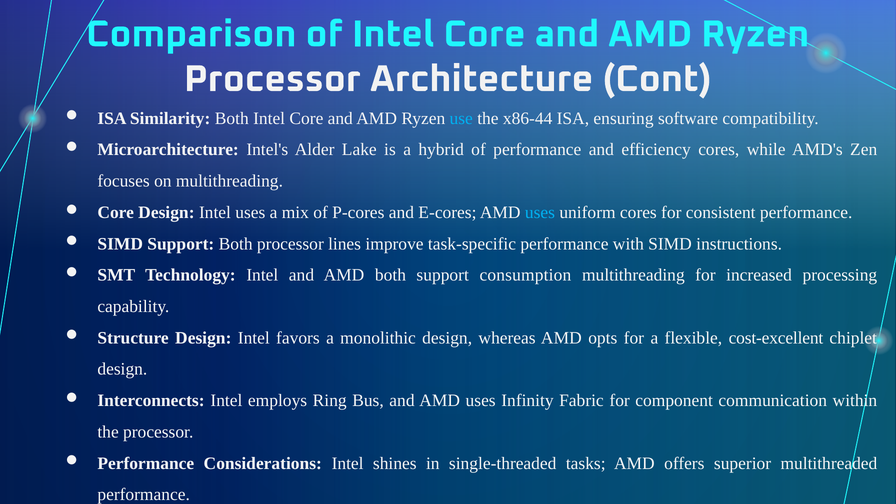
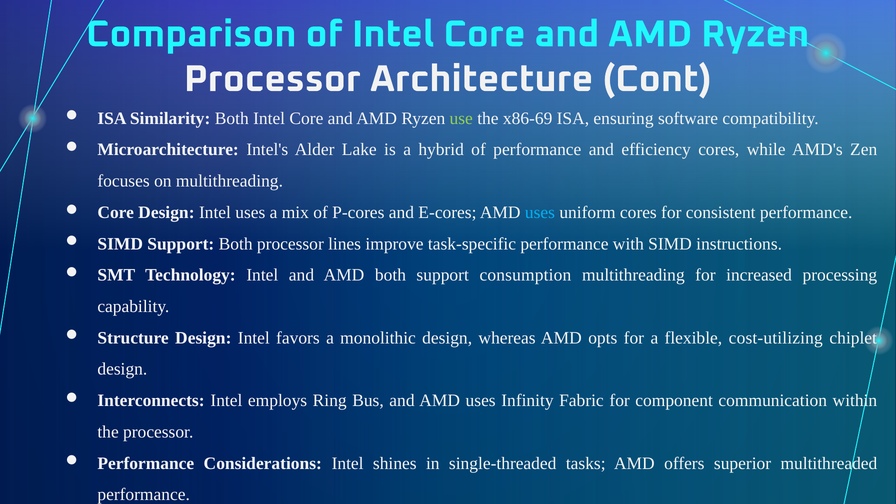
use colour: light blue -> light green (461, 118)
x86-44: x86-44 -> x86-69 (528, 118)
cost-excellent: cost-excellent -> cost-utilizing (776, 338)
